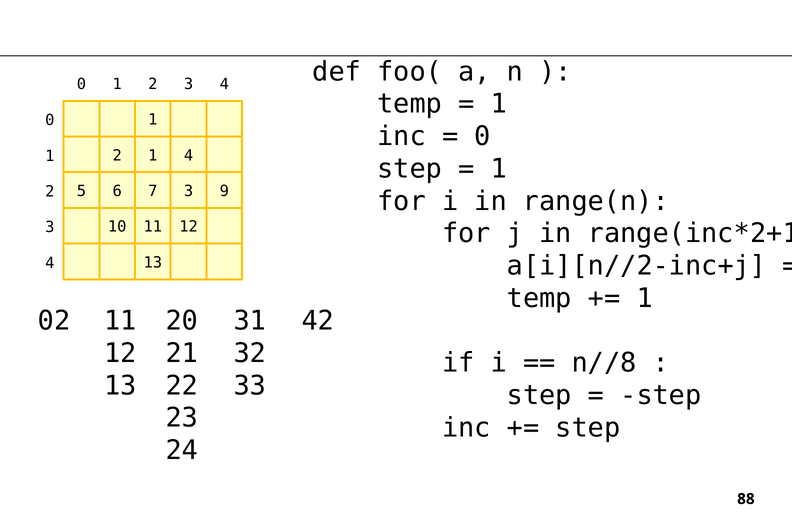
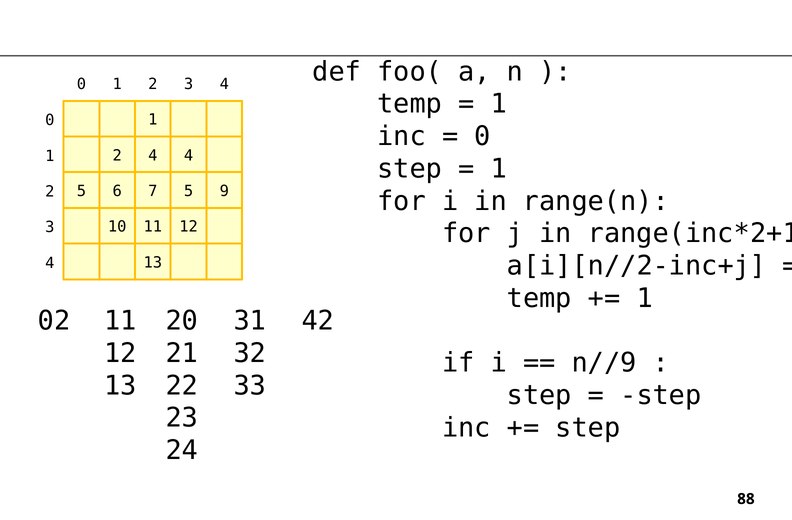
2 1: 1 -> 4 (153, 156)
7 3: 3 -> 5 (189, 191)
n//8: n//8 -> n//9 (604, 363)
